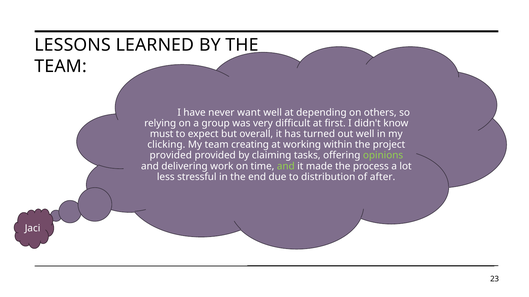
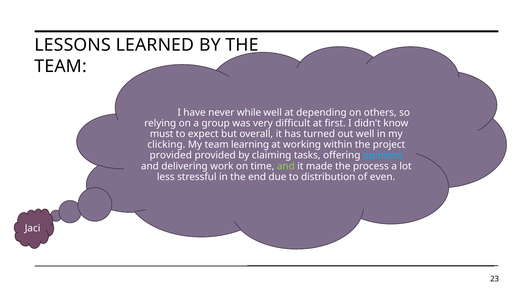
want: want -> while (249, 113)
creating: creating -> learning (250, 145)
opinions colour: light green -> light blue (383, 156)
after: after -> even (383, 177)
